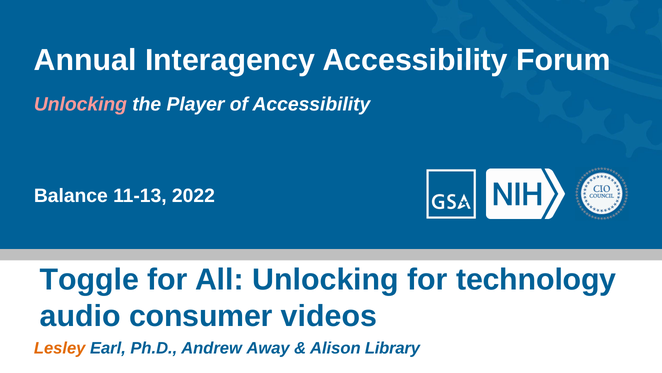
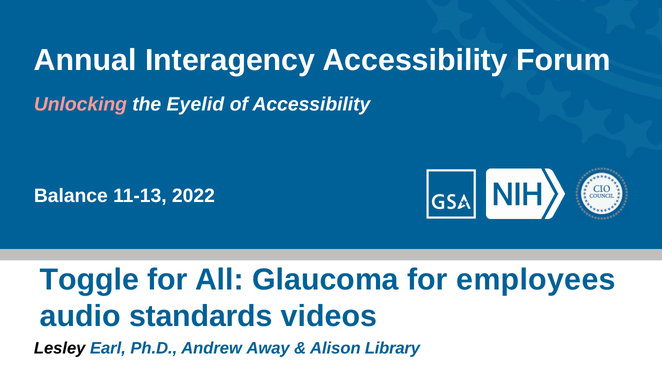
Player: Player -> Eyelid (195, 104)
All Unlocking: Unlocking -> Glaucoma (326, 279)
technology: technology -> employees (536, 279)
consumer: consumer -> standards (201, 316)
Lesley colour: orange -> black (60, 348)
